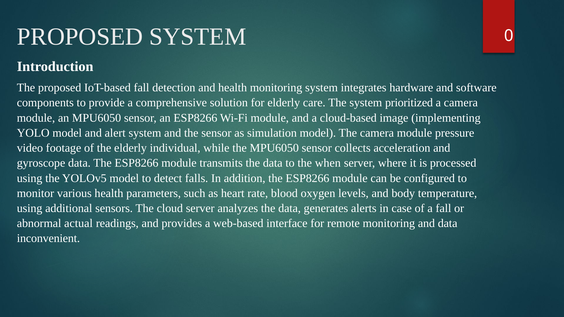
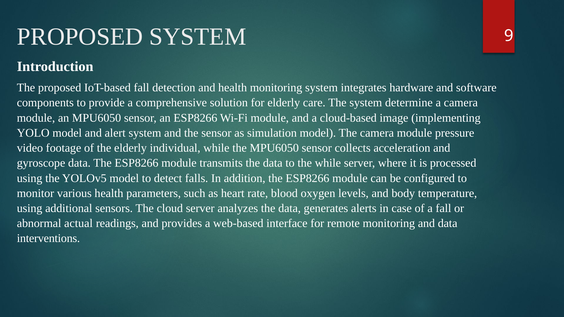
0: 0 -> 9 (509, 36)
prioritized: prioritized -> determine (409, 103)
the when: when -> while (328, 163)
inconvenient: inconvenient -> interventions (48, 239)
